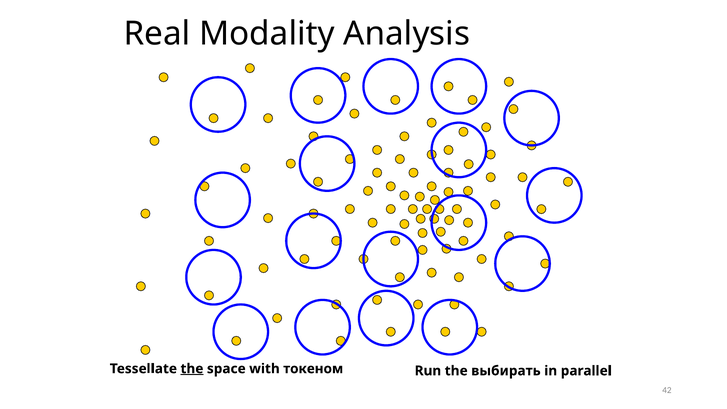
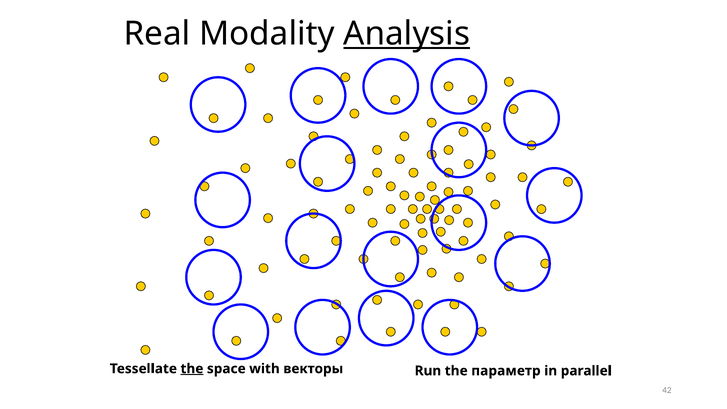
Analysis underline: none -> present (407, 34)
токеном: токеном -> векторы (313, 369)
выбирать: выбирать -> параметр (506, 371)
